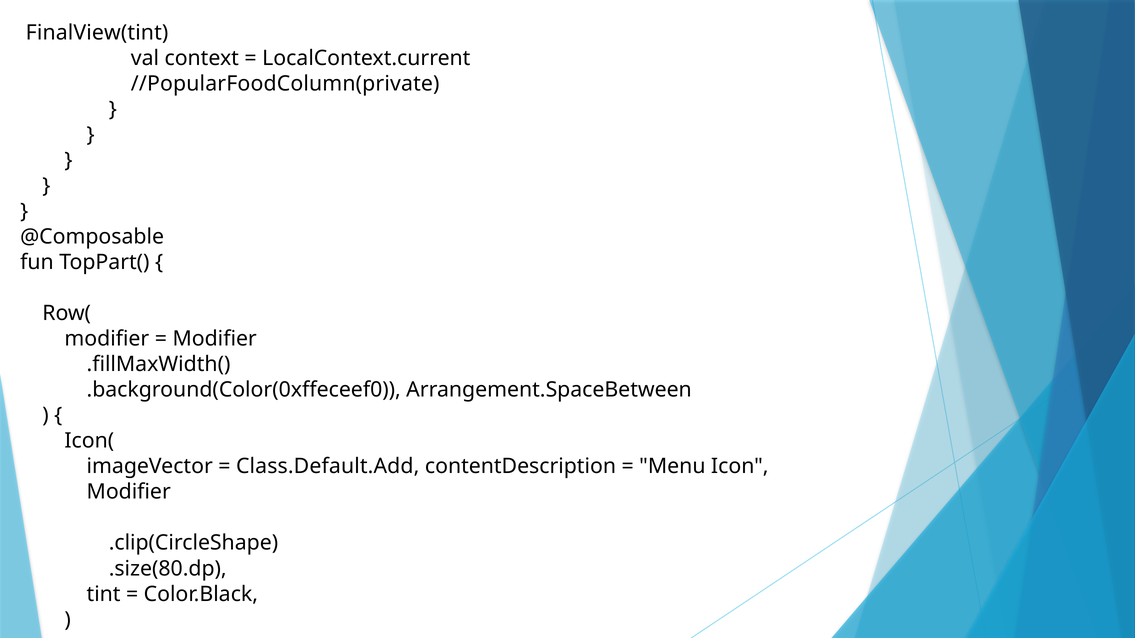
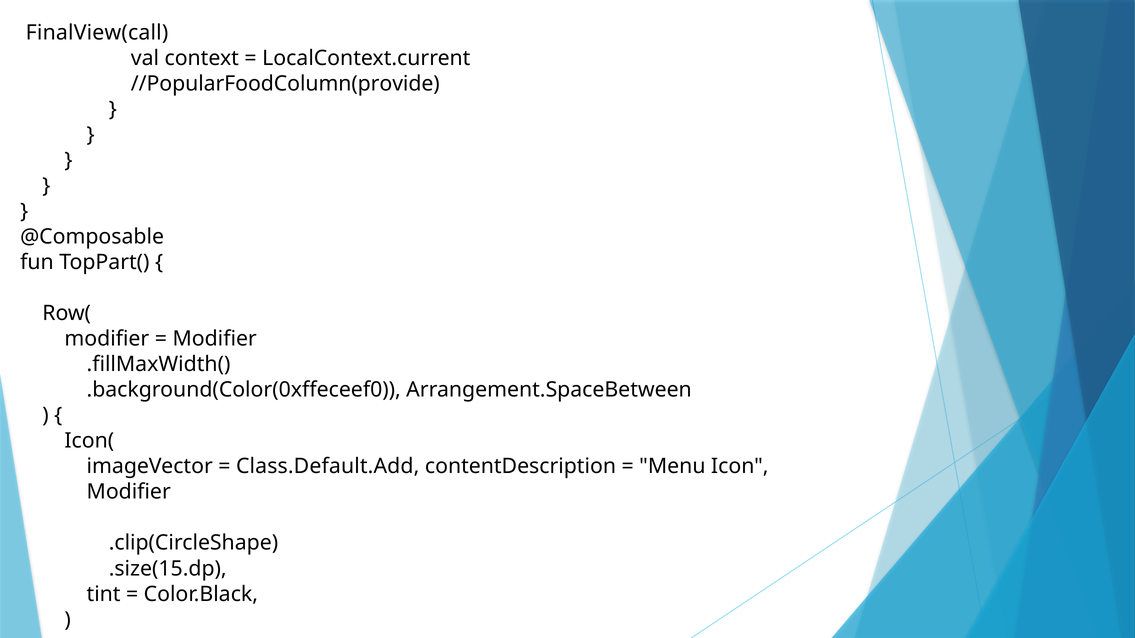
FinalView(tint: FinalView(tint -> FinalView(call (97, 33)
//PopularFoodColumn(private: //PopularFoodColumn(private -> //PopularFoodColumn(provide (285, 84)
.size(80.dp: .size(80.dp -> .size(15.dp (168, 569)
